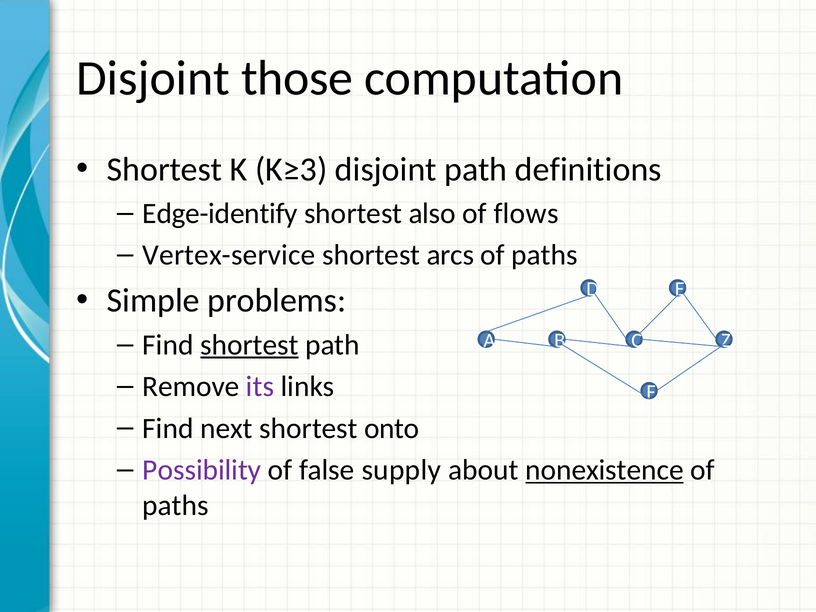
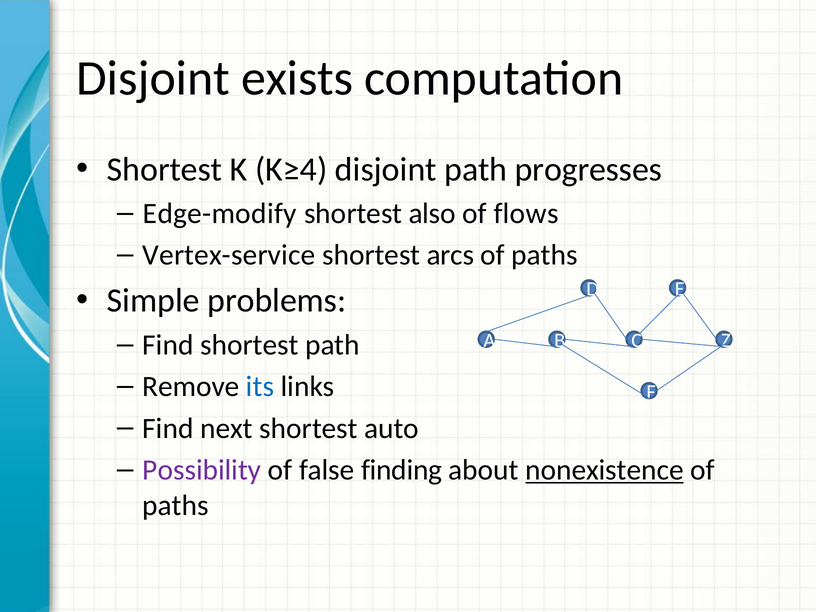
those: those -> exists (297, 79)
K≥3: K≥3 -> K≥4 (291, 169)
definitions: definitions -> progresses (588, 169)
Edge-identify: Edge-identify -> Edge-modify (220, 213)
shortest underline: present -> none (249, 345)
its colour: purple -> blue (260, 387)
onto: onto -> auto (392, 428)
supply: supply -> finding (402, 470)
